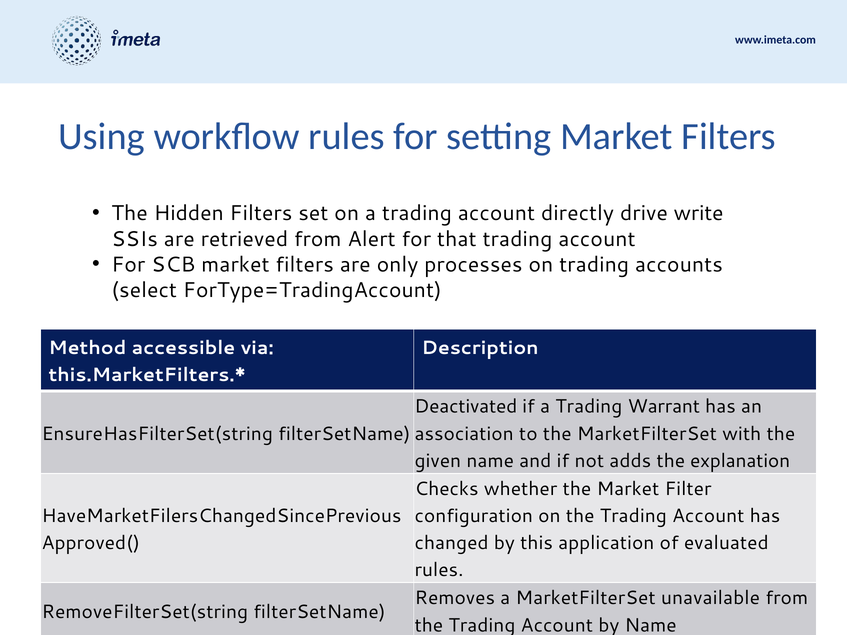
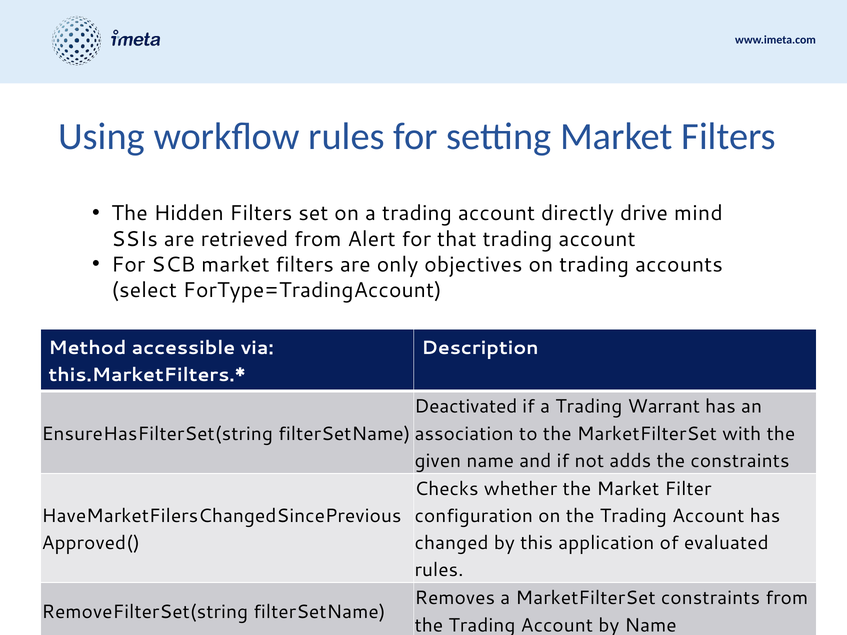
write: write -> mind (698, 213)
processes: processes -> objectives (473, 265)
the explanation: explanation -> constraints (740, 461)
MarketFilterSet unavailable: unavailable -> constraints (710, 598)
